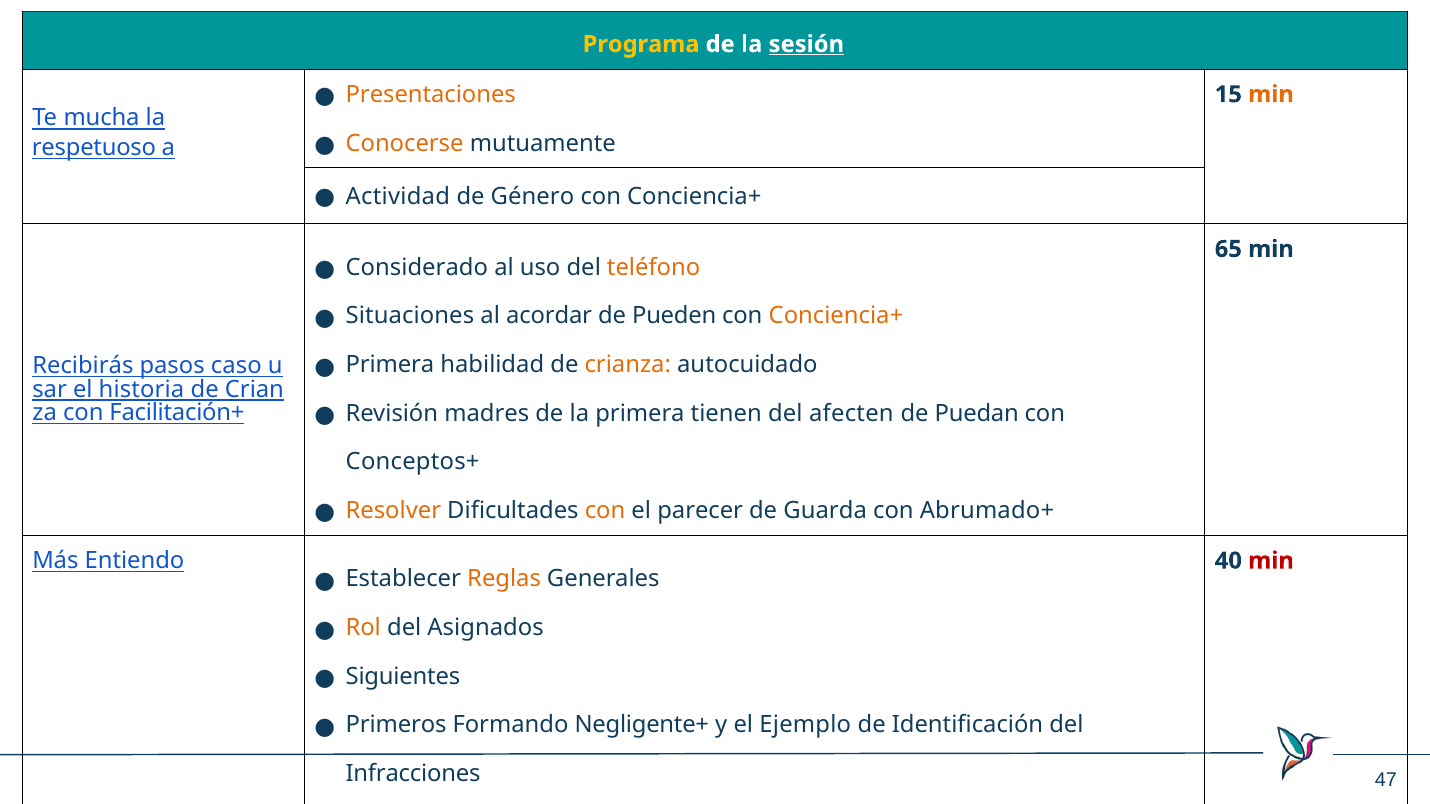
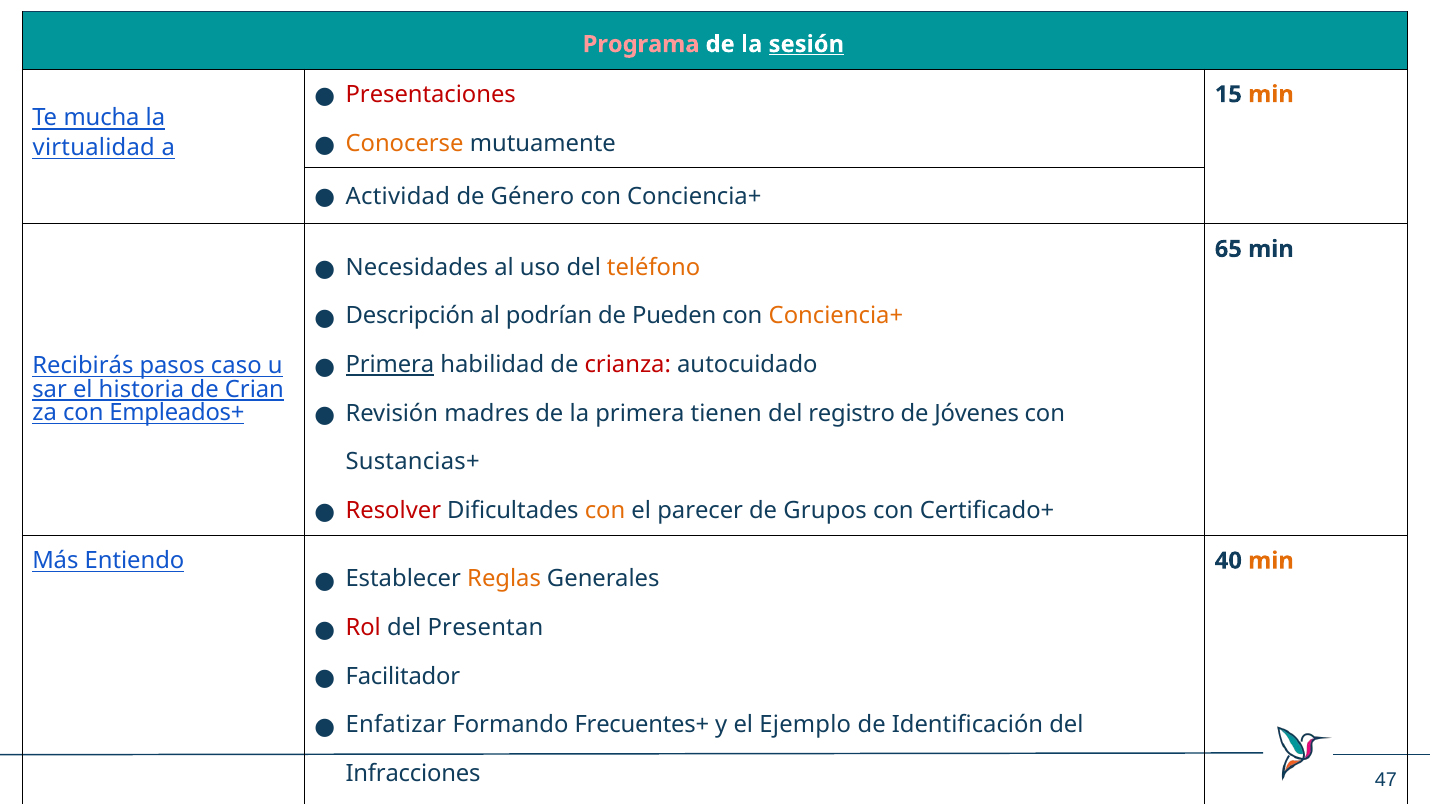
Programa colour: yellow -> pink (641, 44)
Presentaciones colour: orange -> red (431, 95)
respetuoso: respetuoso -> virtualidad (94, 147)
Considerado: Considerado -> Necesidades (417, 268)
Situaciones: Situaciones -> Descripción (410, 316)
acordar: acordar -> podrían (549, 316)
Primera underline: none -> present (390, 365)
crianza colour: orange -> red (628, 365)
afecten: afecten -> registro (852, 414)
Puedan: Puedan -> Jóvenes (977, 414)
Facilitación+: Facilitación+ -> Empleados+ (177, 413)
Conceptos+: Conceptos+ -> Sustancias+ (413, 462)
Resolver colour: orange -> red (393, 511)
Guarda: Guarda -> Grupos (825, 511)
Abrumado+: Abrumado+ -> Certificado+ (987, 511)
min colour: red -> orange (1271, 561)
Rol colour: orange -> red (363, 628)
Asignados: Asignados -> Presentan (485, 628)
Siguientes: Siguientes -> Facilitador (403, 677)
Primeros: Primeros -> Enfatizar (396, 725)
Negligente+: Negligente+ -> Frecuentes+ (642, 725)
